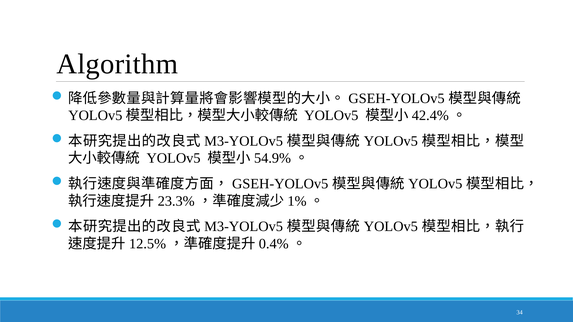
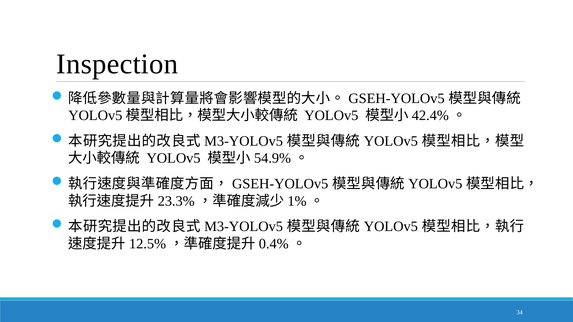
Algorithm: Algorithm -> Inspection (117, 64)
